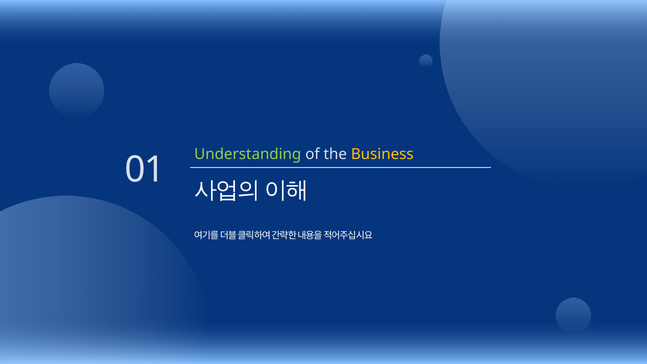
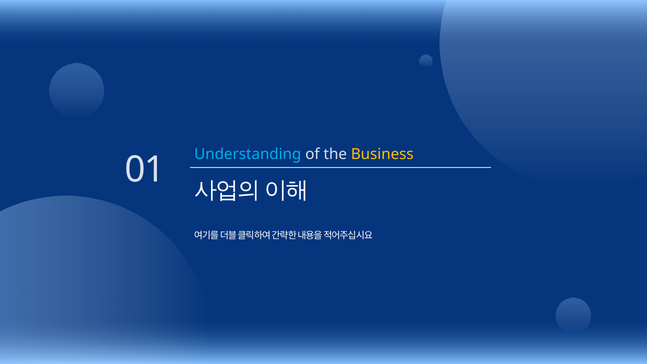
Understanding colour: light green -> light blue (248, 154)
